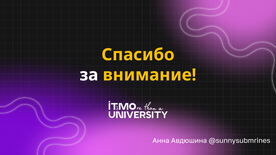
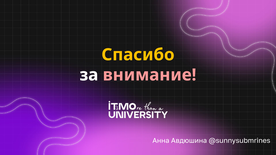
внимание colour: yellow -> pink (150, 75)
